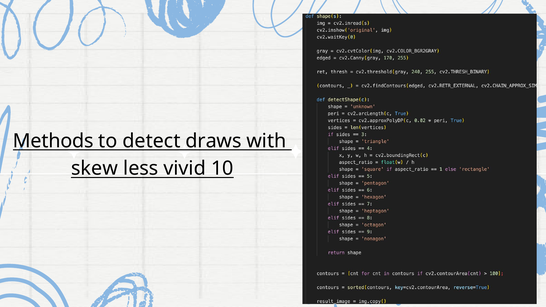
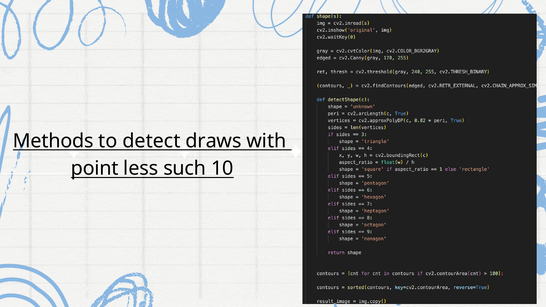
skew: skew -> point (95, 169)
vivid: vivid -> such (185, 169)
